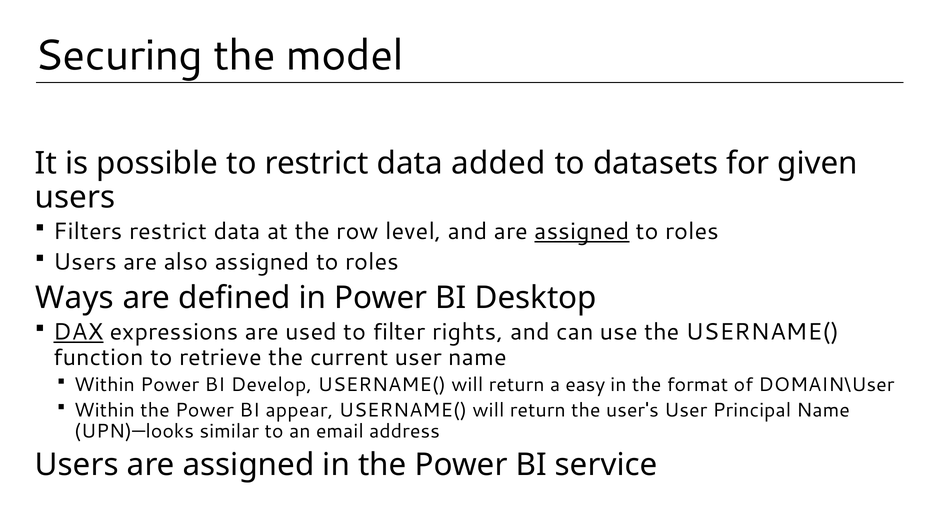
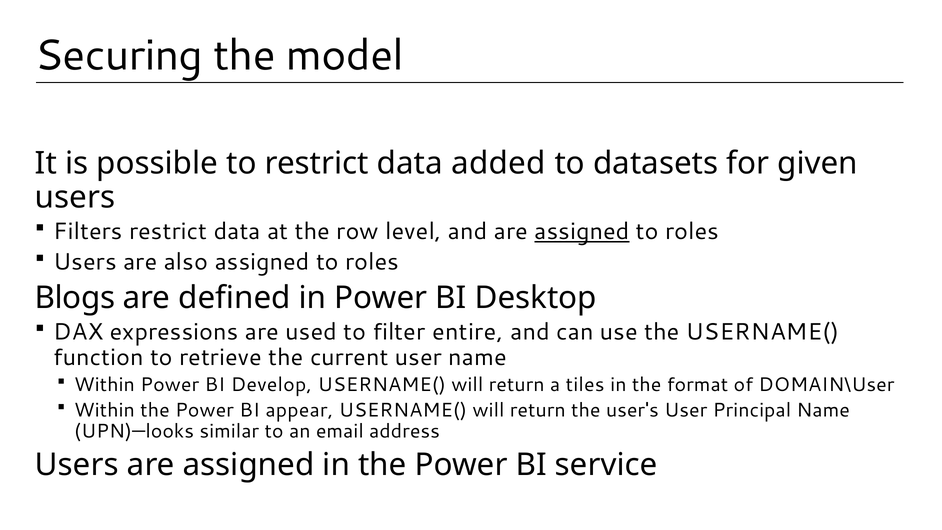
Ways: Ways -> Blogs (75, 298)
DAX underline: present -> none (78, 332)
rights: rights -> entire (468, 332)
easy: easy -> tiles (585, 385)
